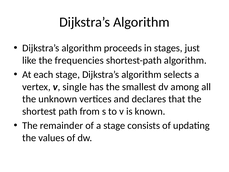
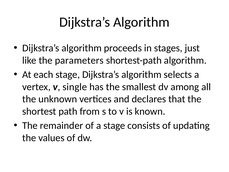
frequencies: frequencies -> parameters (79, 60)
